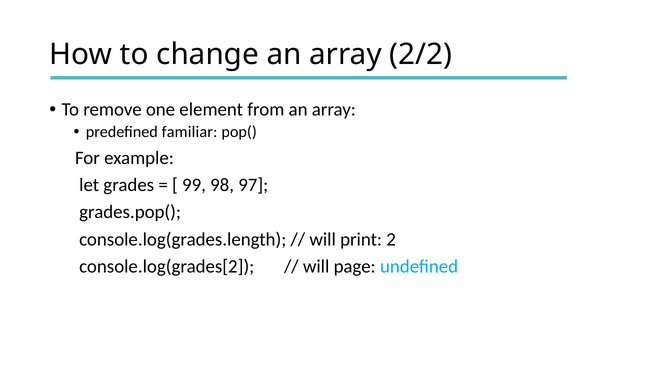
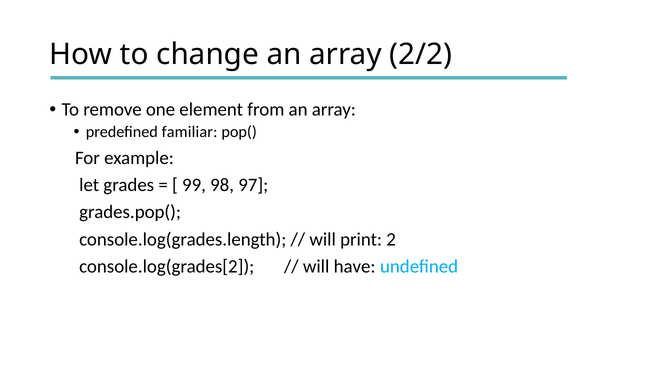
page: page -> have (355, 266)
